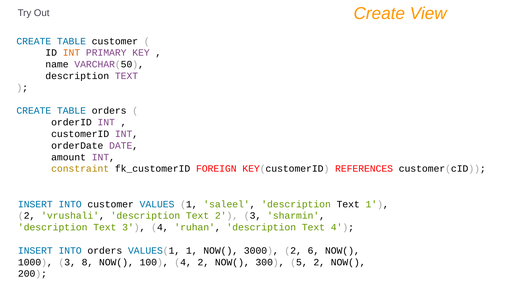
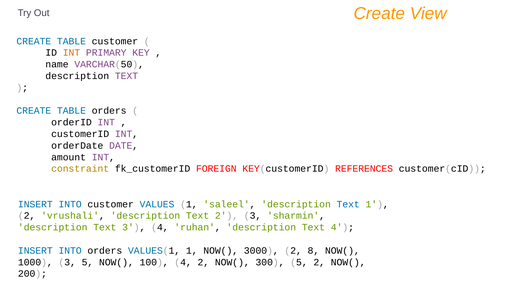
Text colour: black -> blue (348, 204)
6: 6 -> 8 (313, 250)
3 8: 8 -> 5 (87, 262)
